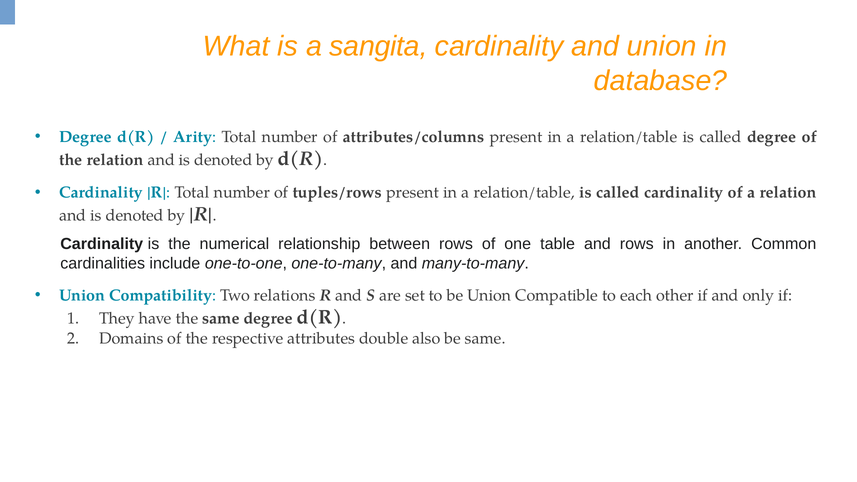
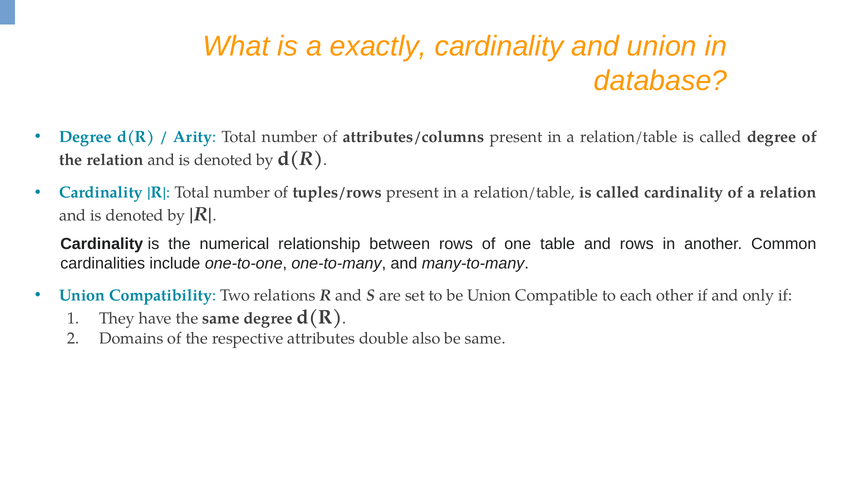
sangita: sangita -> exactly (378, 46)
